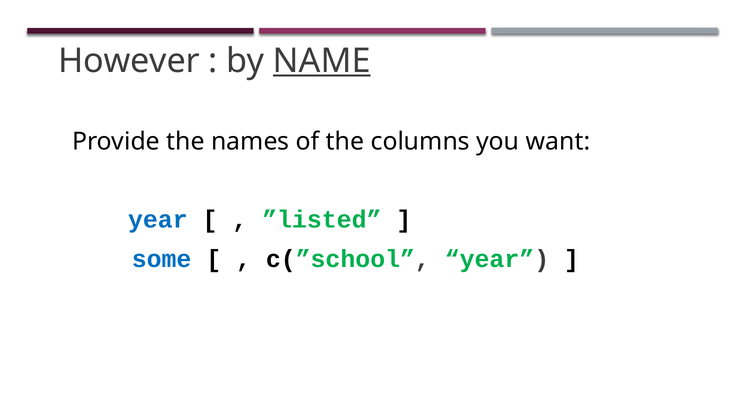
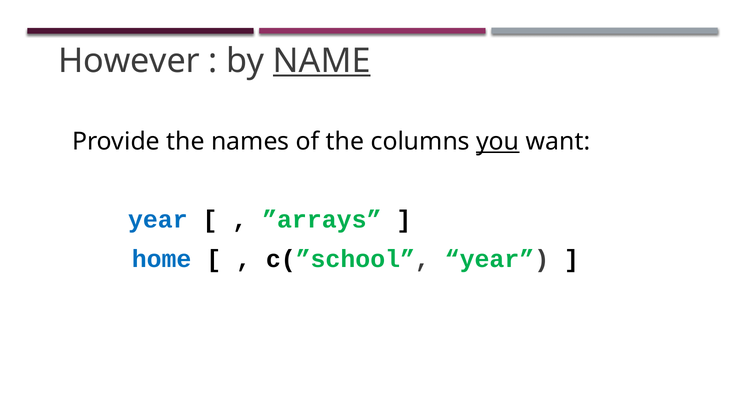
you underline: none -> present (498, 141)
”listed: ”listed -> ”arrays (322, 220)
some: some -> home (162, 259)
